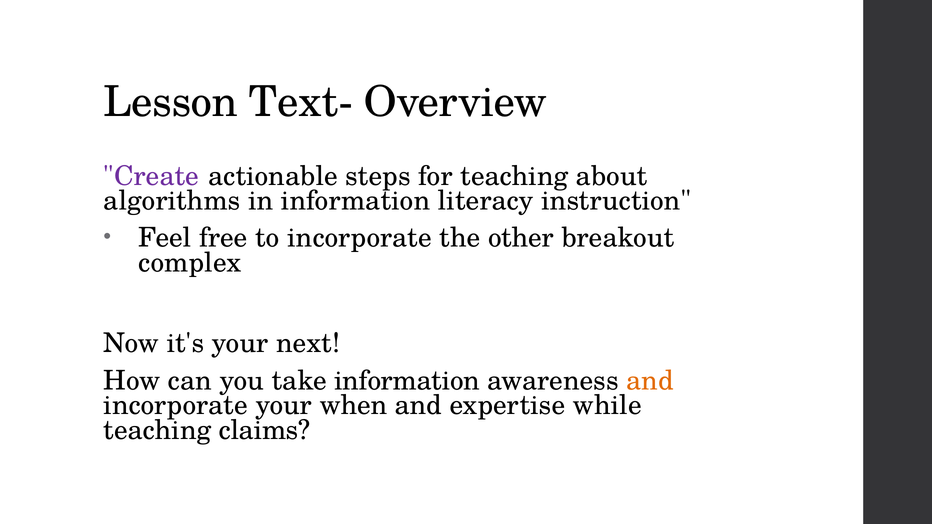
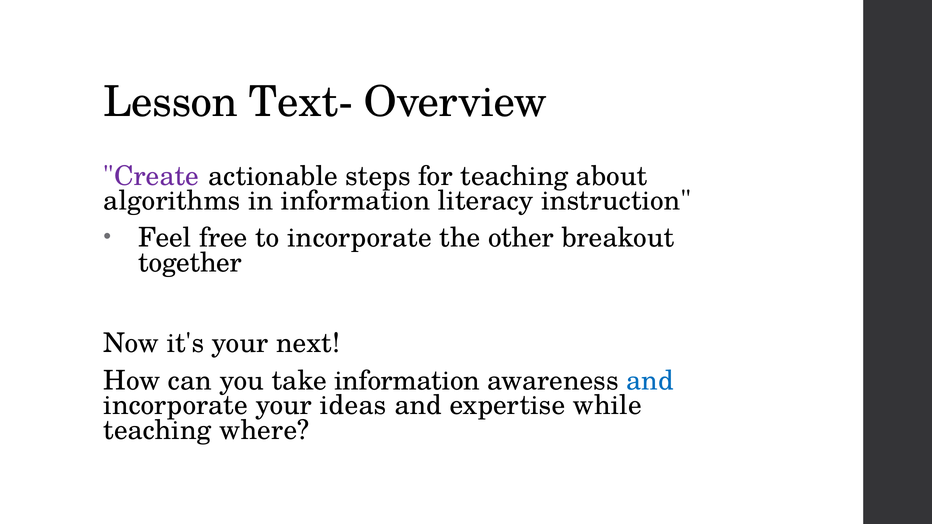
complex: complex -> together (190, 263)
and colour: orange -> blue (650, 381)
when: when -> ideas (353, 406)
claims: claims -> where (264, 430)
